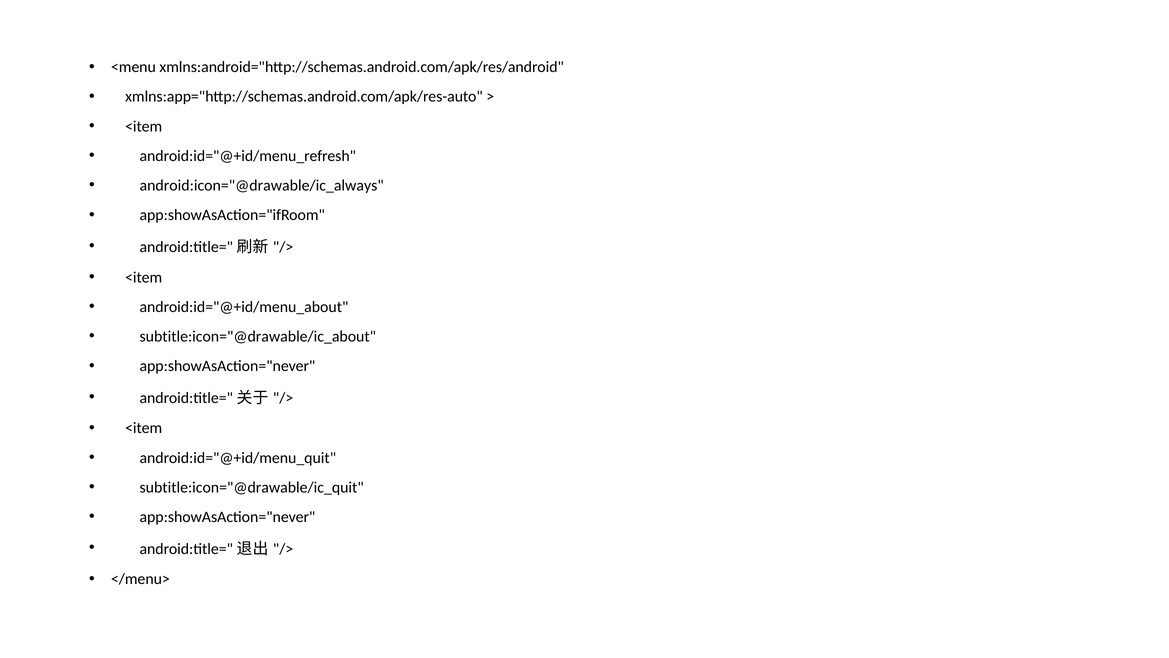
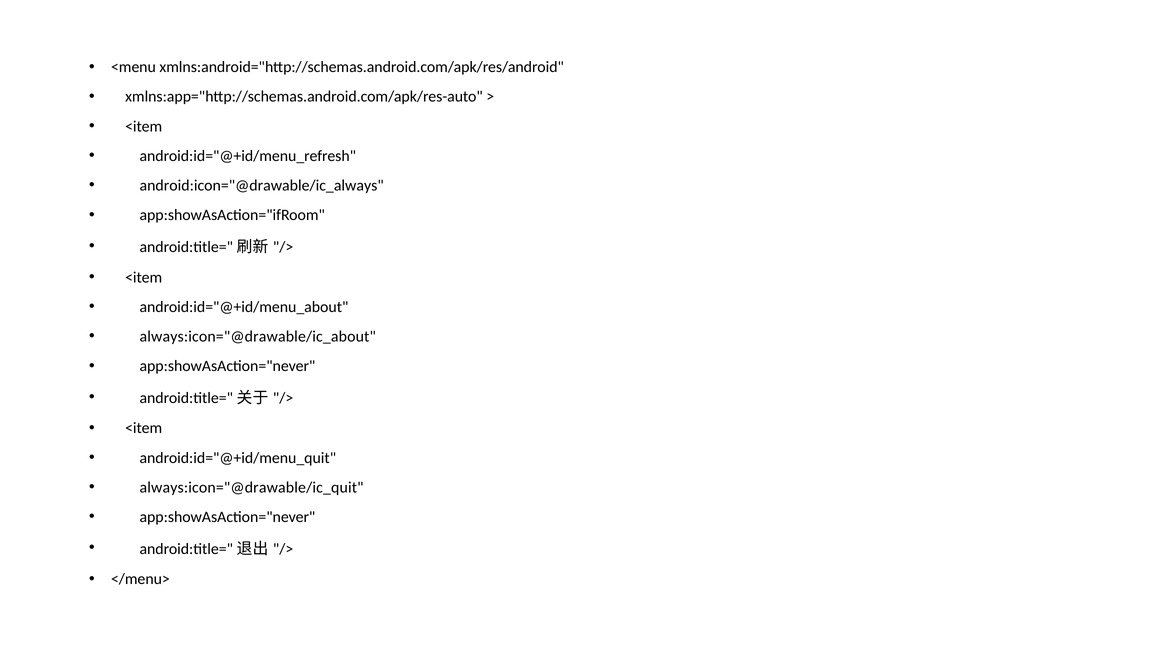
subtitle:icon="@drawable/ic_about: subtitle:icon="@drawable/ic_about -> always:icon="@drawable/ic_about (258, 336)
subtitle:icon="@drawable/ic_quit: subtitle:icon="@drawable/ic_quit -> always:icon="@drawable/ic_quit (252, 487)
